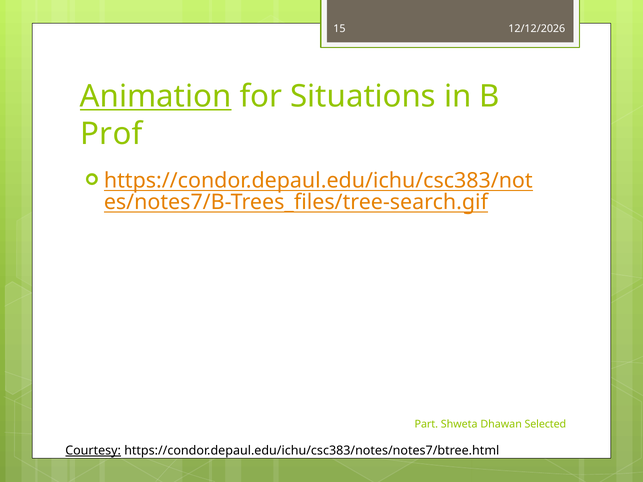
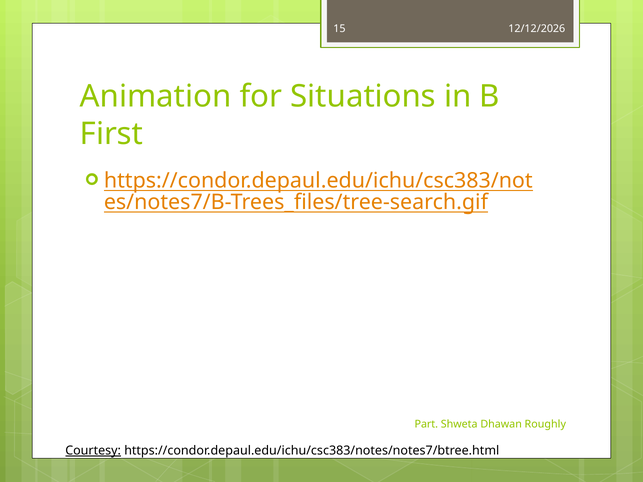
Animation underline: present -> none (156, 96)
Prof: Prof -> First (112, 134)
Selected: Selected -> Roughly (545, 424)
